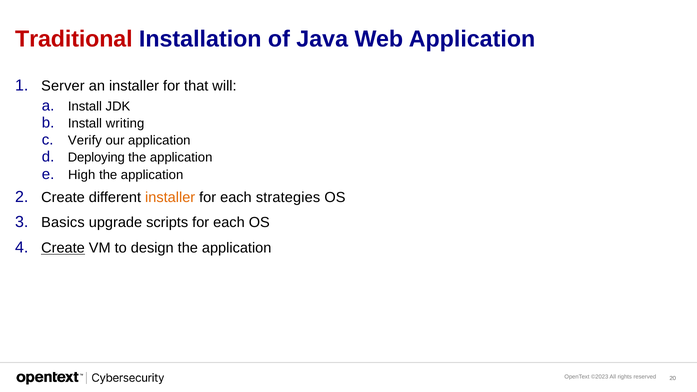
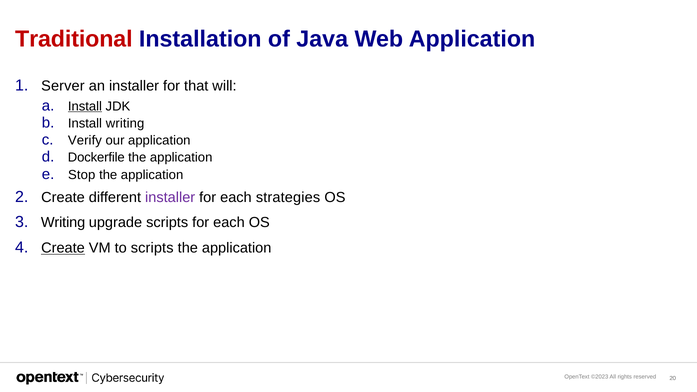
Install underline: none -> present (85, 106)
Deploying: Deploying -> Dockerfile (96, 158)
High: High -> Stop (82, 175)
installer colour: orange -> purple (170, 197)
Basics: Basics -> Writing (63, 223)
to design: design -> scripts (152, 248)
